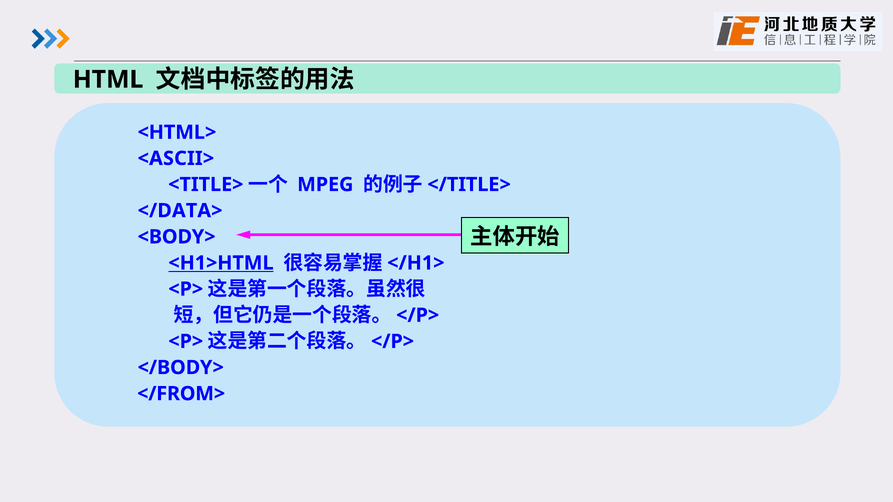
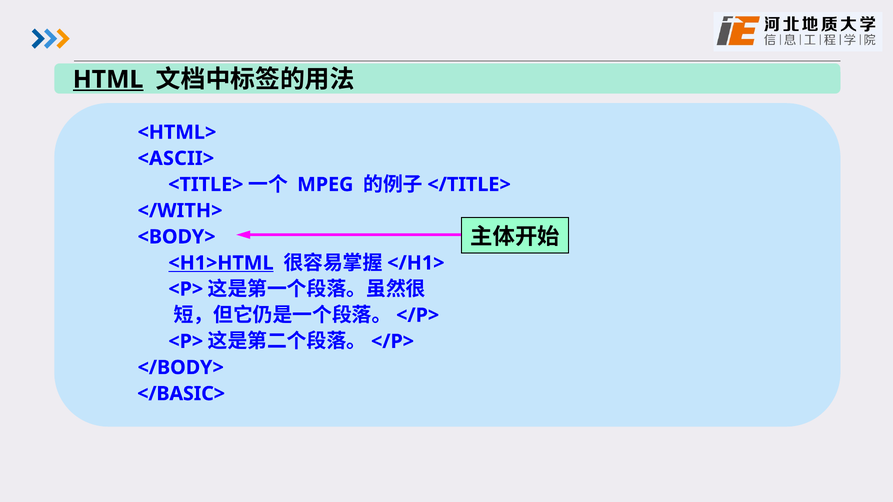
HTML underline: none -> present (108, 80)
</DATA>: </DATA> -> </WITH> (180, 211)
</FROM>: </FROM> -> </BASIC> (181, 394)
